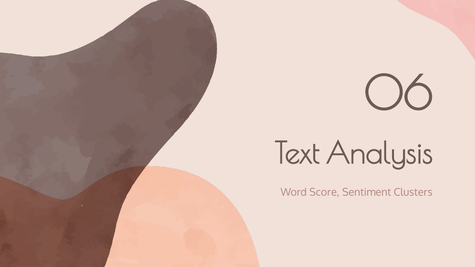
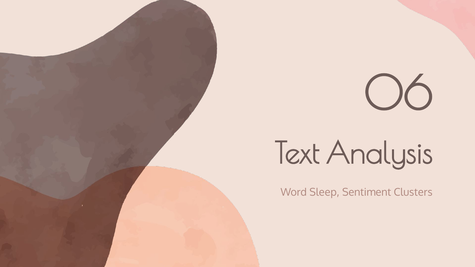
Score: Score -> Sleep (324, 192)
